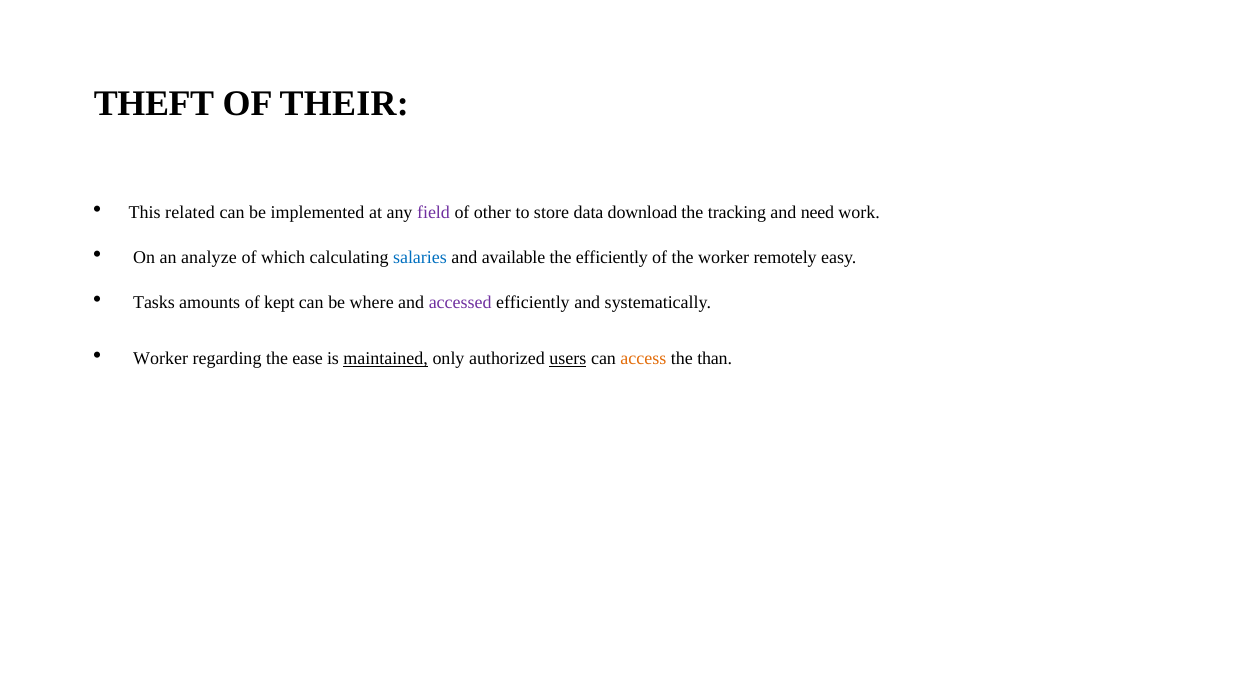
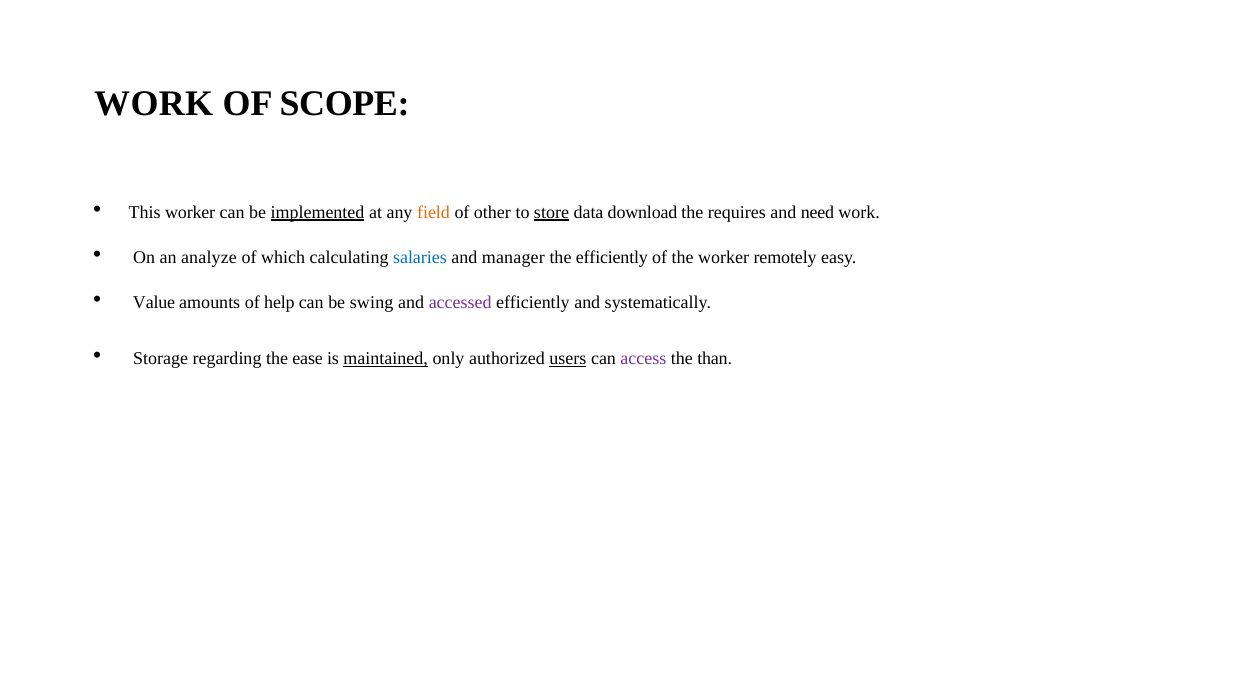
THEFT: THEFT -> WORK (154, 104)
THEIR: THEIR -> SCOPE (344, 104)
This related: related -> worker (190, 212)
implemented underline: none -> present (318, 212)
field colour: purple -> orange (434, 212)
store underline: none -> present (551, 212)
tracking: tracking -> requires (737, 212)
available: available -> manager (513, 257)
Tasks: Tasks -> Value (154, 303)
kept: kept -> help (279, 303)
where: where -> swing (372, 303)
Worker: Worker -> Storage (161, 358)
access colour: orange -> purple (643, 358)
